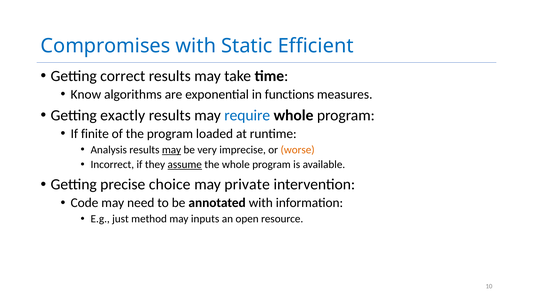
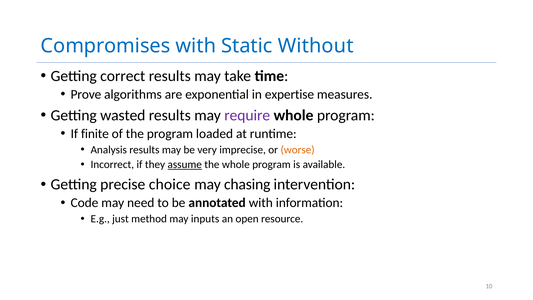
Efficient: Efficient -> Without (316, 46)
Know: Know -> Prove (86, 94)
functions: functions -> expertise (289, 94)
exactly: exactly -> wasted (123, 115)
require colour: blue -> purple (247, 115)
may underline: present -> none (172, 150)
private: private -> chasing (247, 184)
